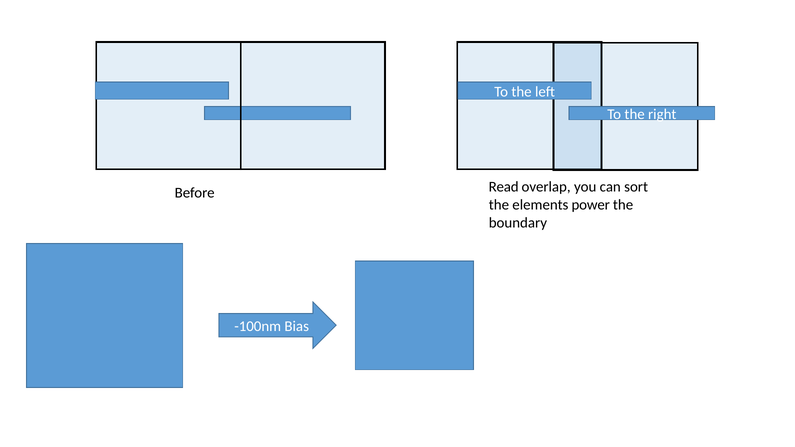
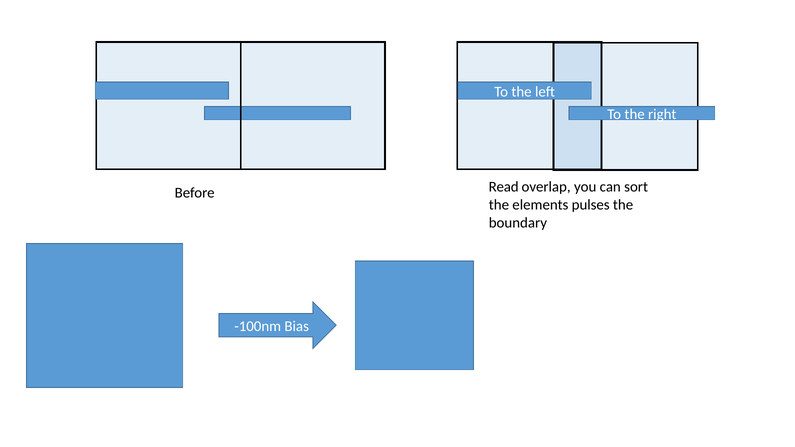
power: power -> pulses (591, 205)
